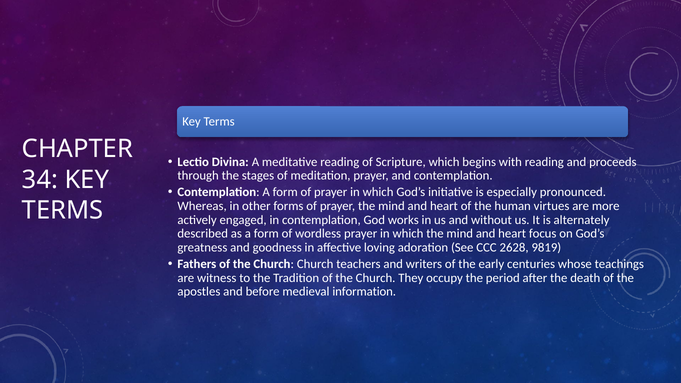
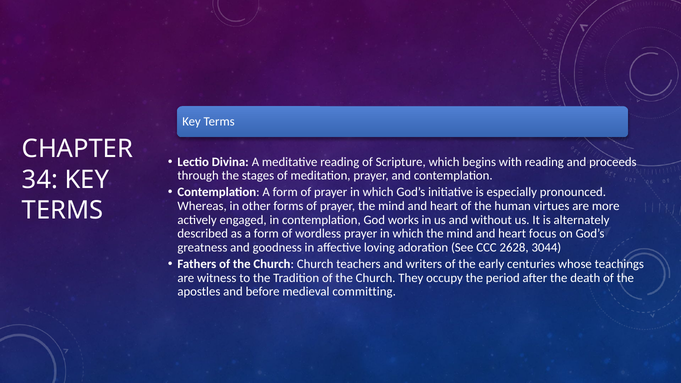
9819: 9819 -> 3044 (546, 247)
information: information -> committing (364, 292)
